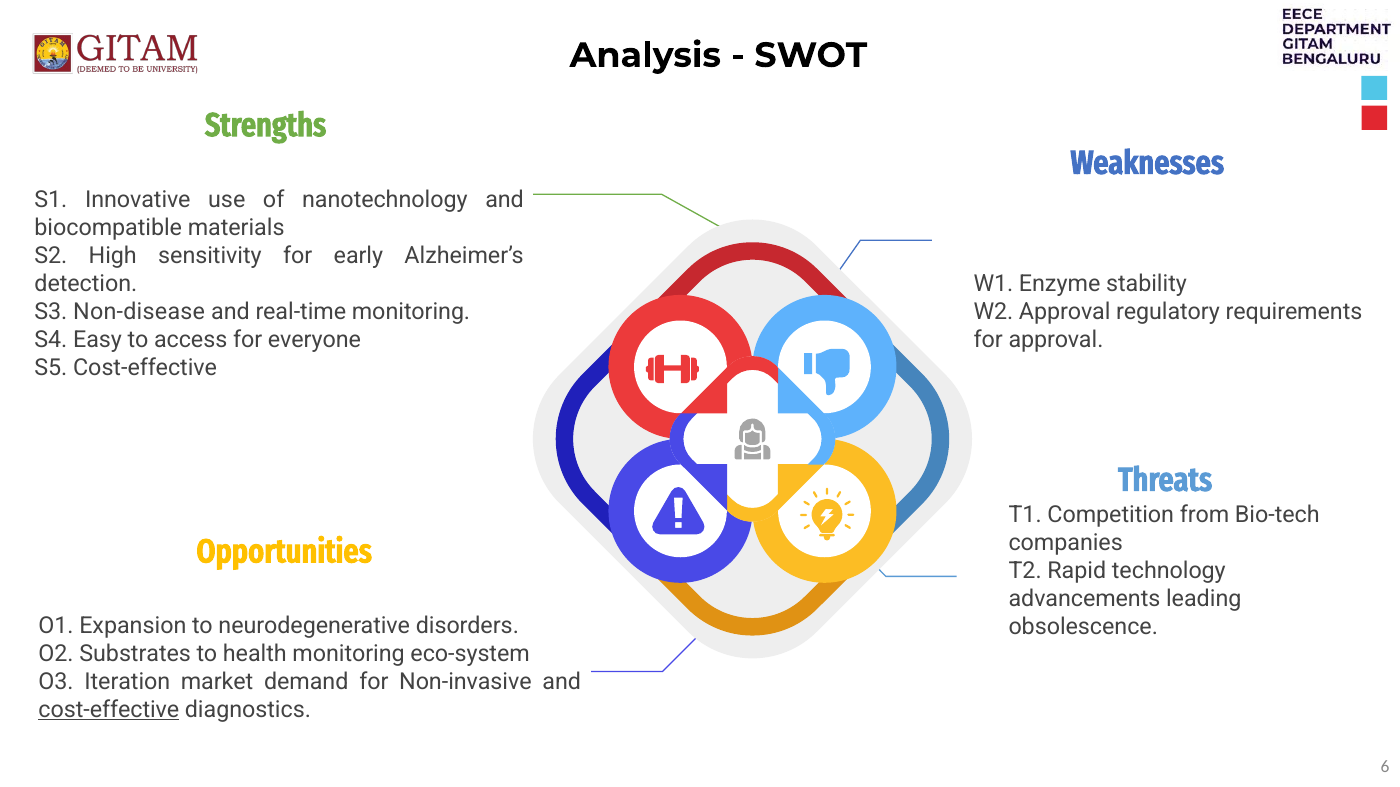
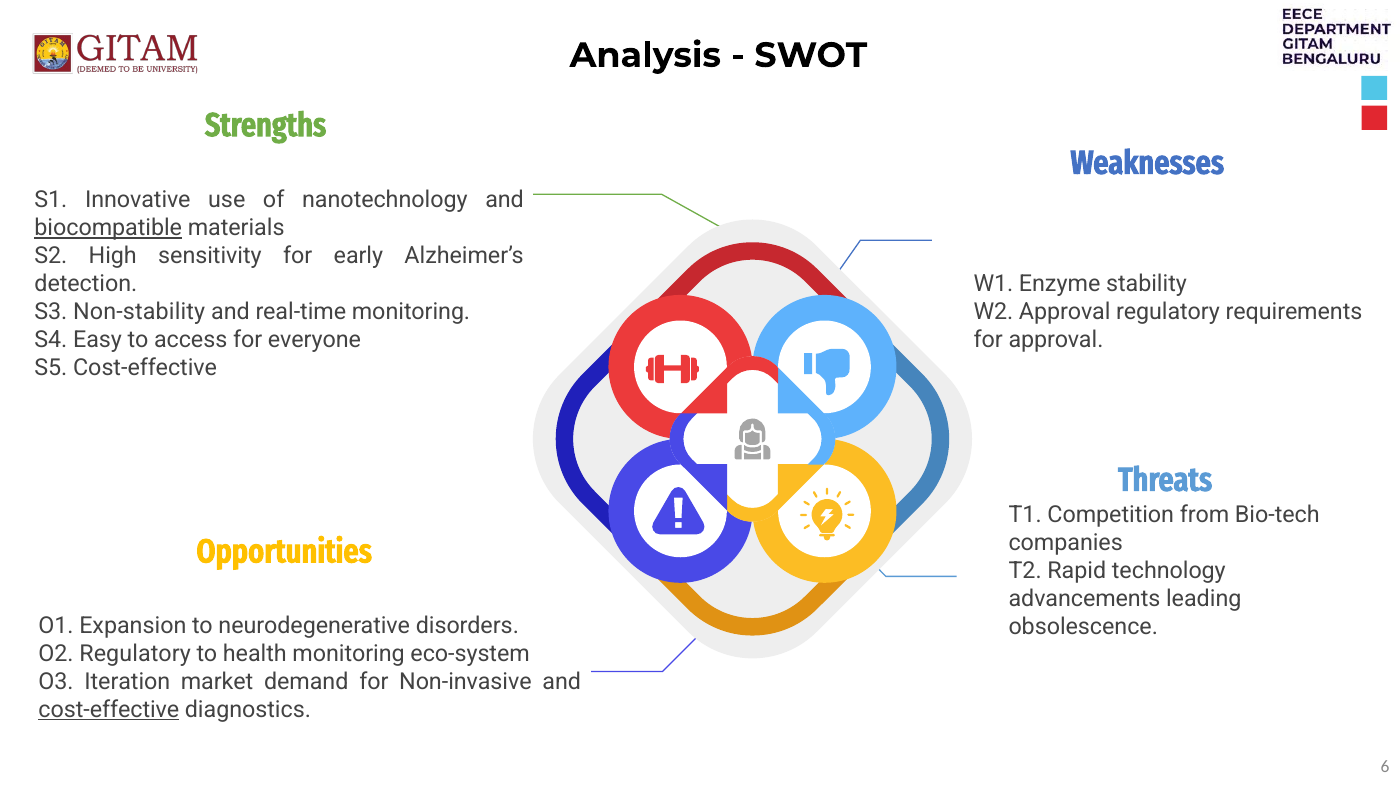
biocompatible underline: none -> present (108, 228)
Non-disease: Non-disease -> Non-stability (139, 312)
O2 Substrates: Substrates -> Regulatory (135, 654)
